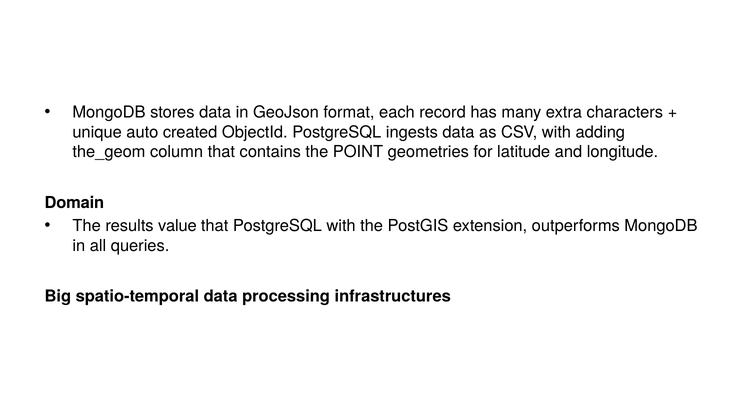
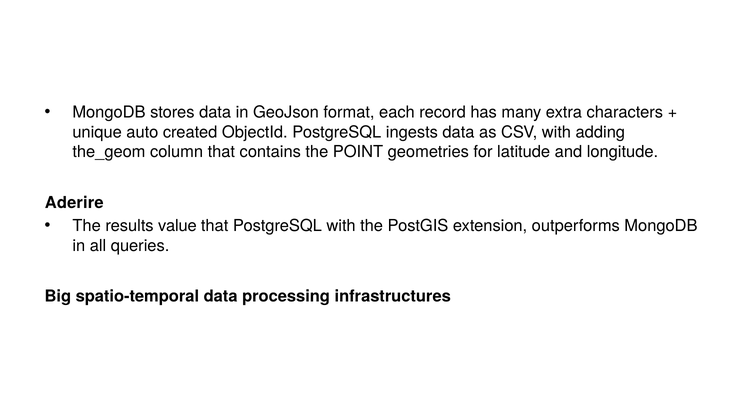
Domain: Domain -> Aderire (74, 203)
